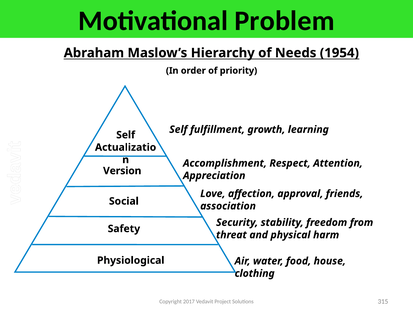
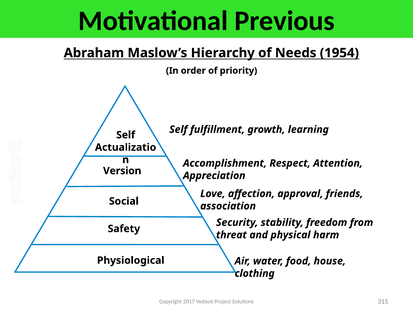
Problem: Problem -> Previous (285, 21)
